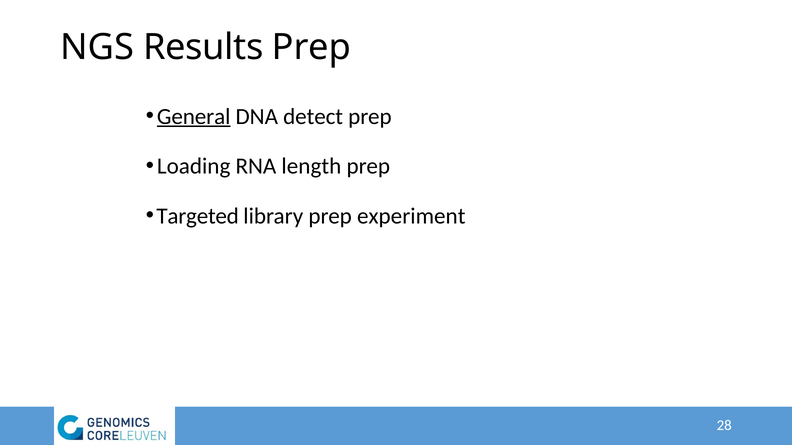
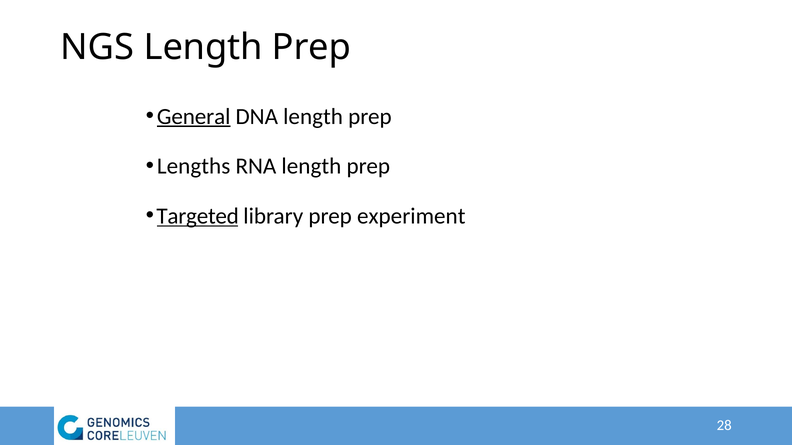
NGS Results: Results -> Length (203, 48)
DNA detect: detect -> length (313, 117)
Loading: Loading -> Lengths (194, 166)
Targeted underline: none -> present (198, 216)
